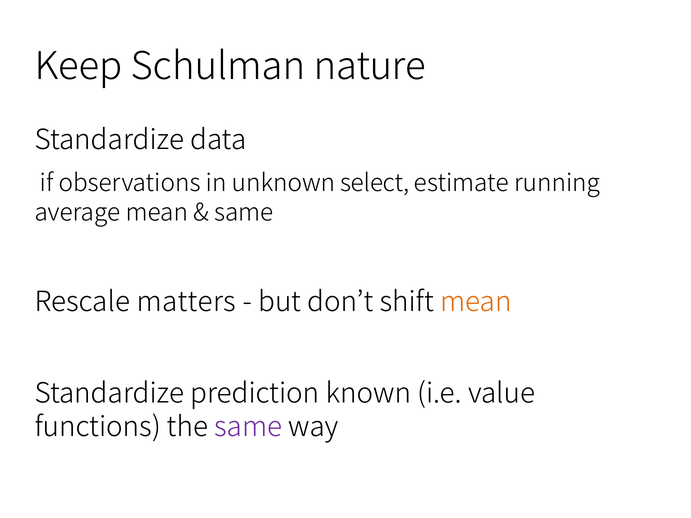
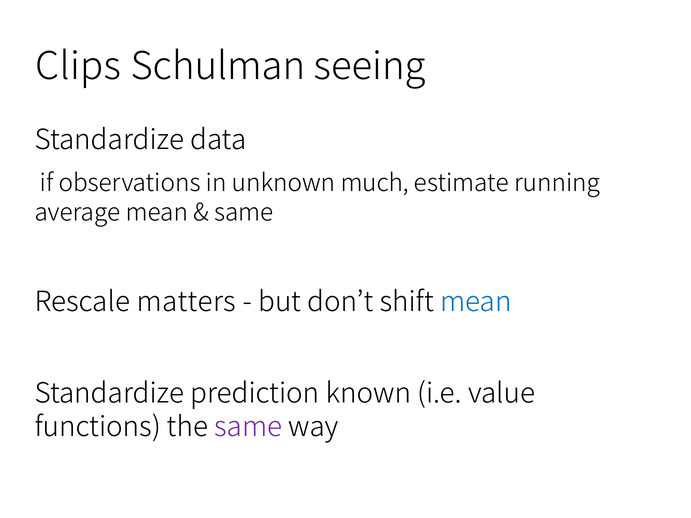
Keep: Keep -> Clips (78, 67)
nature: nature -> seeing (370, 67)
select: select -> much (375, 183)
mean colour: orange -> blue (476, 302)
